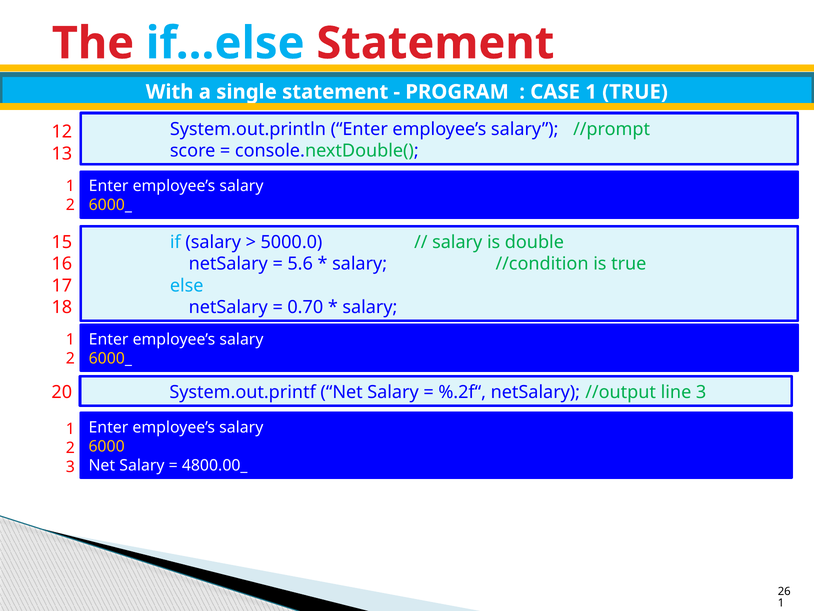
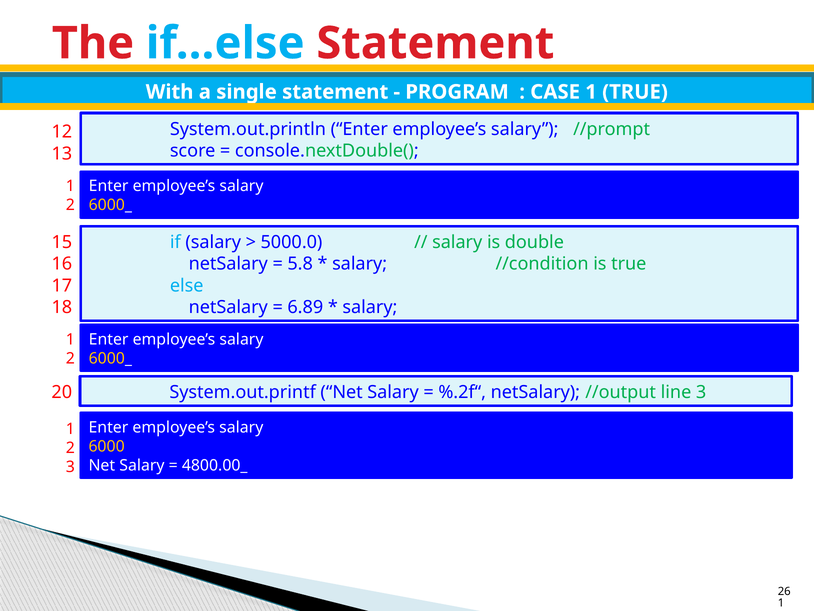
5.6: 5.6 -> 5.8 (300, 264)
0.70: 0.70 -> 6.89 (305, 307)
